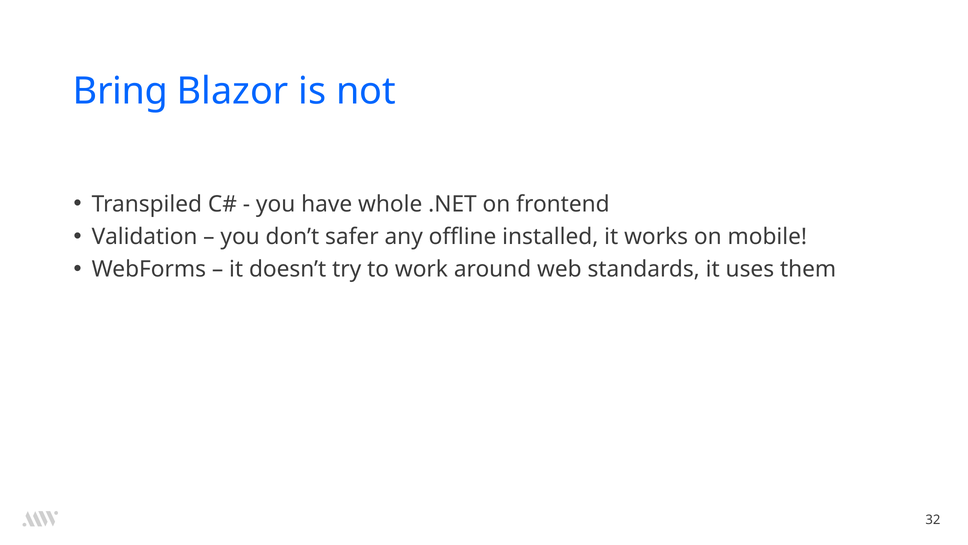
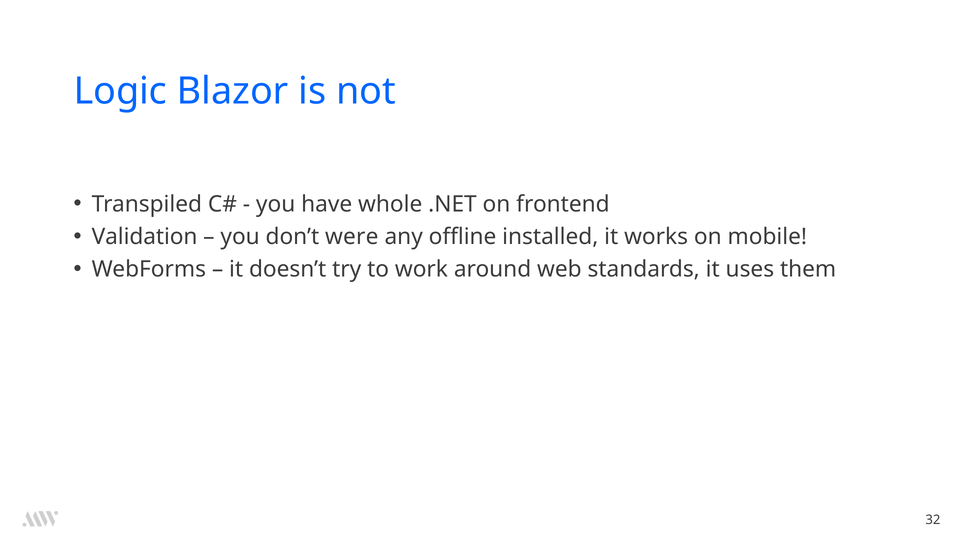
Bring: Bring -> Logic (120, 91)
safer: safer -> were (352, 237)
